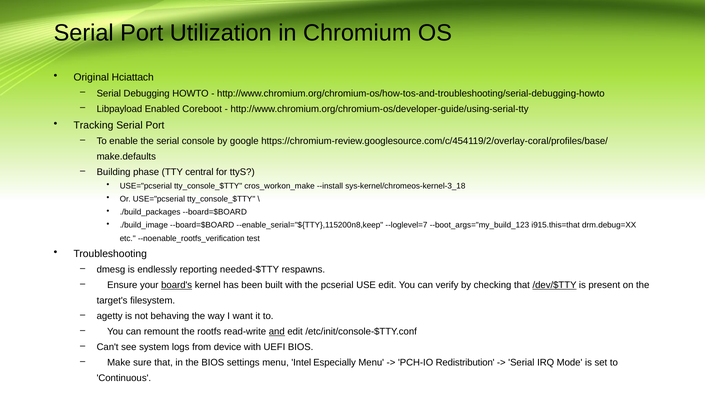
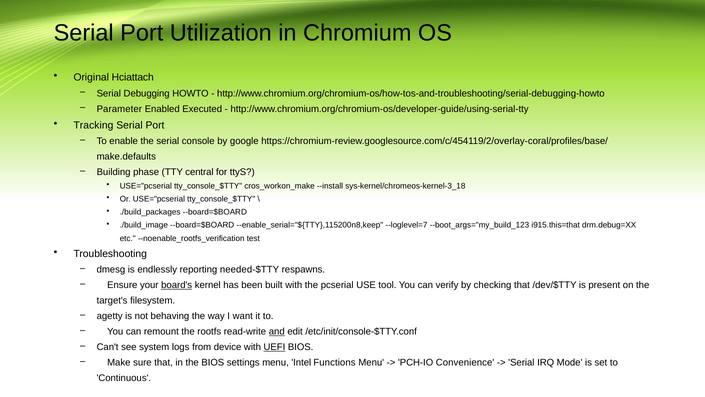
Libpayload: Libpayload -> Parameter (119, 109)
Coreboot: Coreboot -> Executed (202, 109)
USE edit: edit -> tool (387, 285)
/dev/$TTY underline: present -> none (555, 285)
UEFI underline: none -> present (274, 347)
Especially: Especially -> Functions (334, 362)
Redistribution: Redistribution -> Convenience (465, 362)
